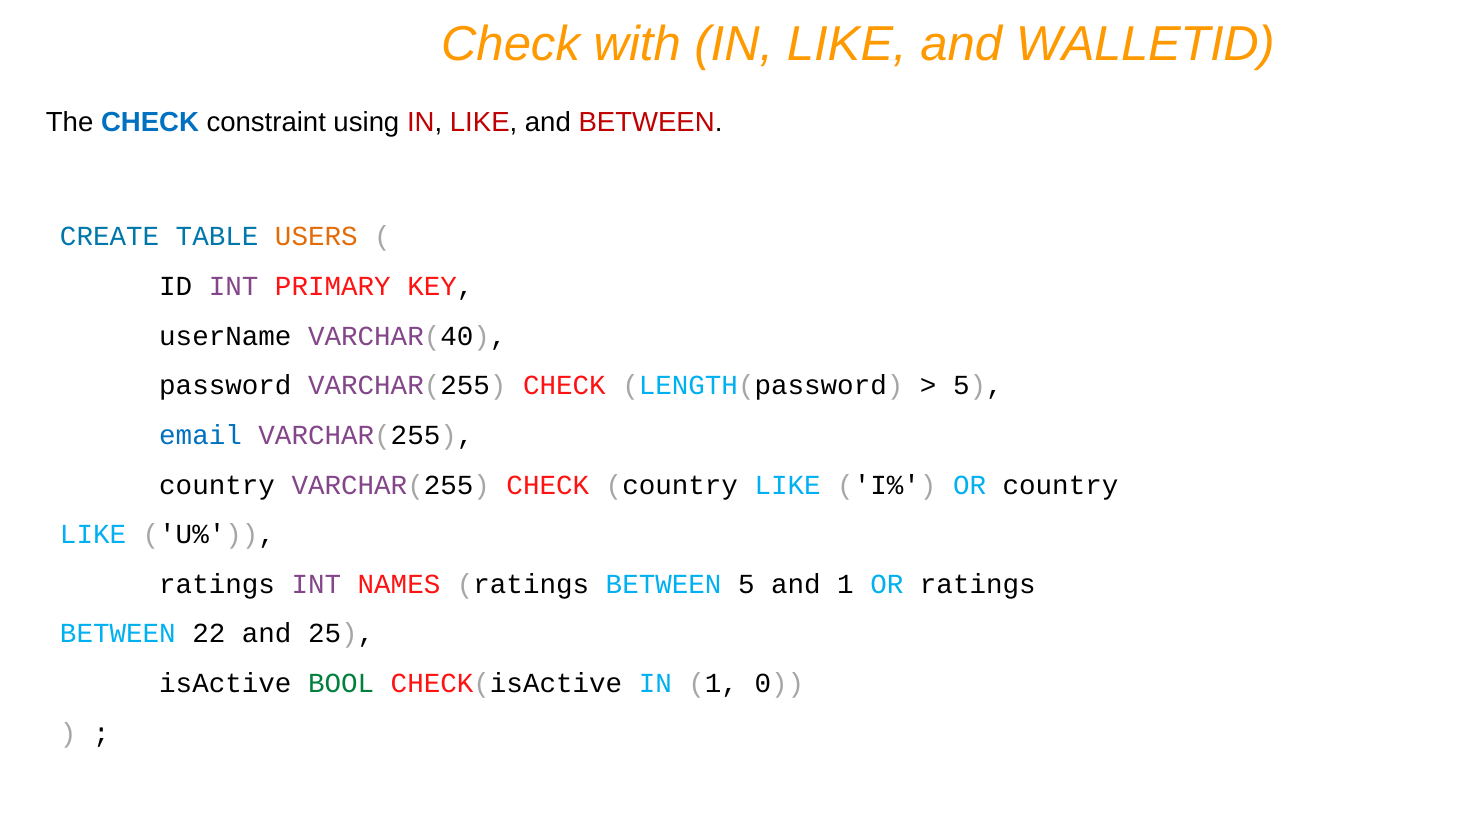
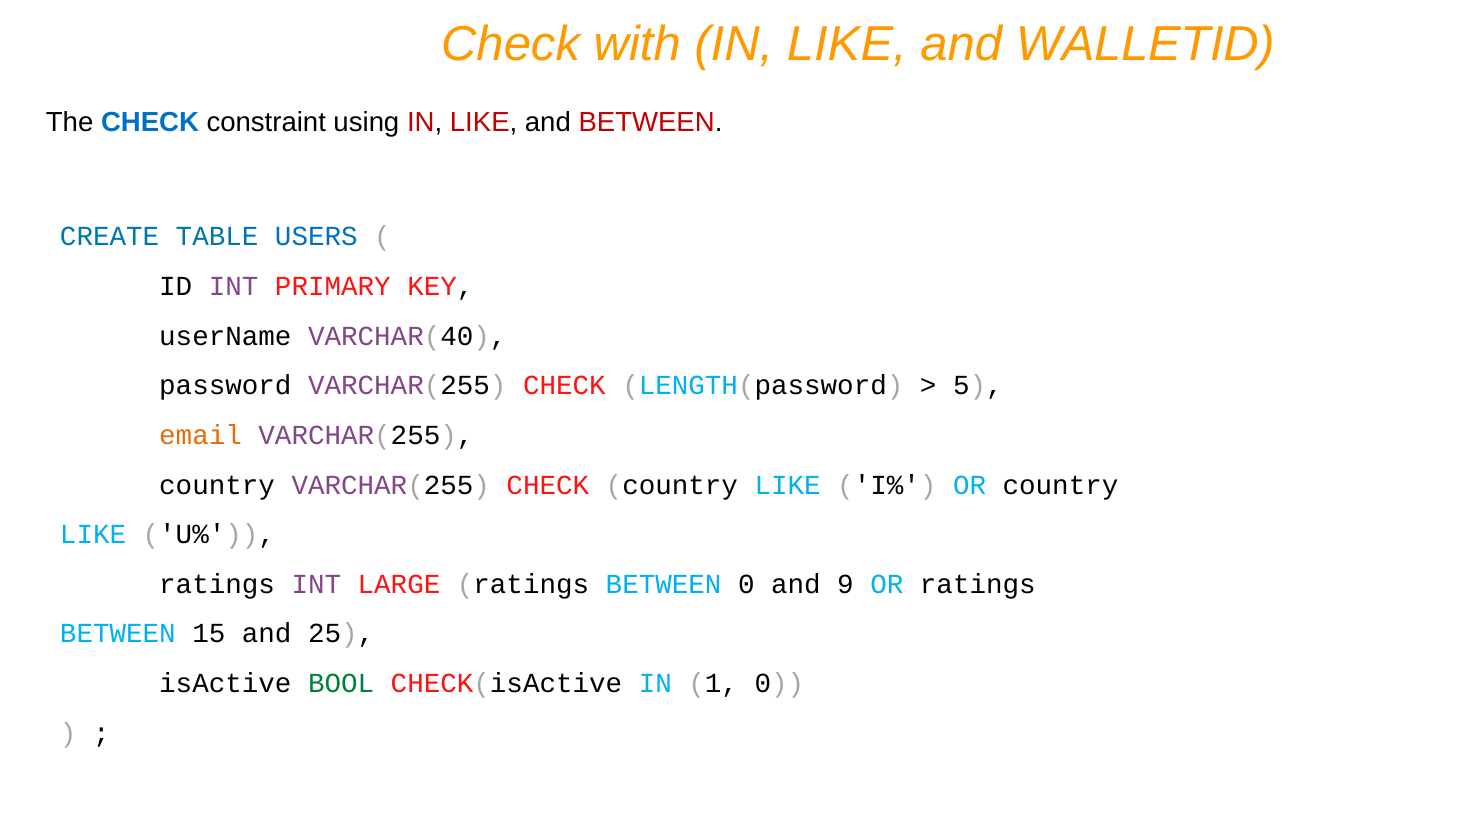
USERS colour: orange -> blue (316, 237)
email colour: blue -> orange (201, 435)
NAMES: NAMES -> LARGE (399, 584)
BETWEEN 5: 5 -> 0 (746, 584)
and 1: 1 -> 9 (846, 584)
22: 22 -> 15 (209, 634)
